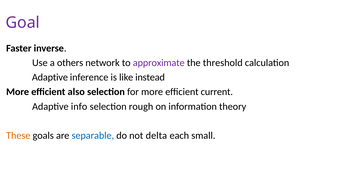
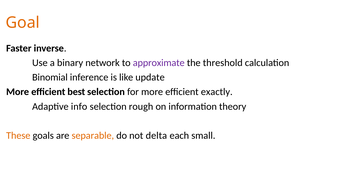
Goal colour: purple -> orange (23, 23)
others: others -> binary (70, 63)
Adaptive: Adaptive -> Binomial (50, 77)
instead: instead -> update (150, 77)
also: also -> best (76, 92)
current: current -> exactly (217, 92)
separable colour: blue -> orange (93, 136)
